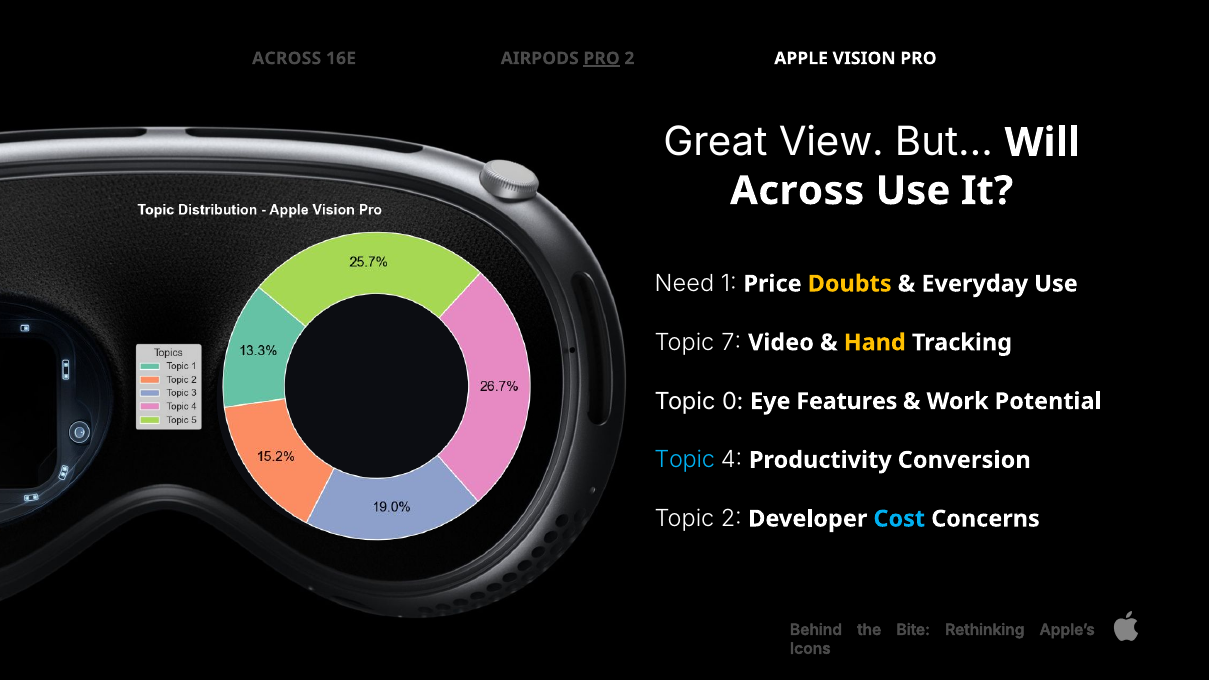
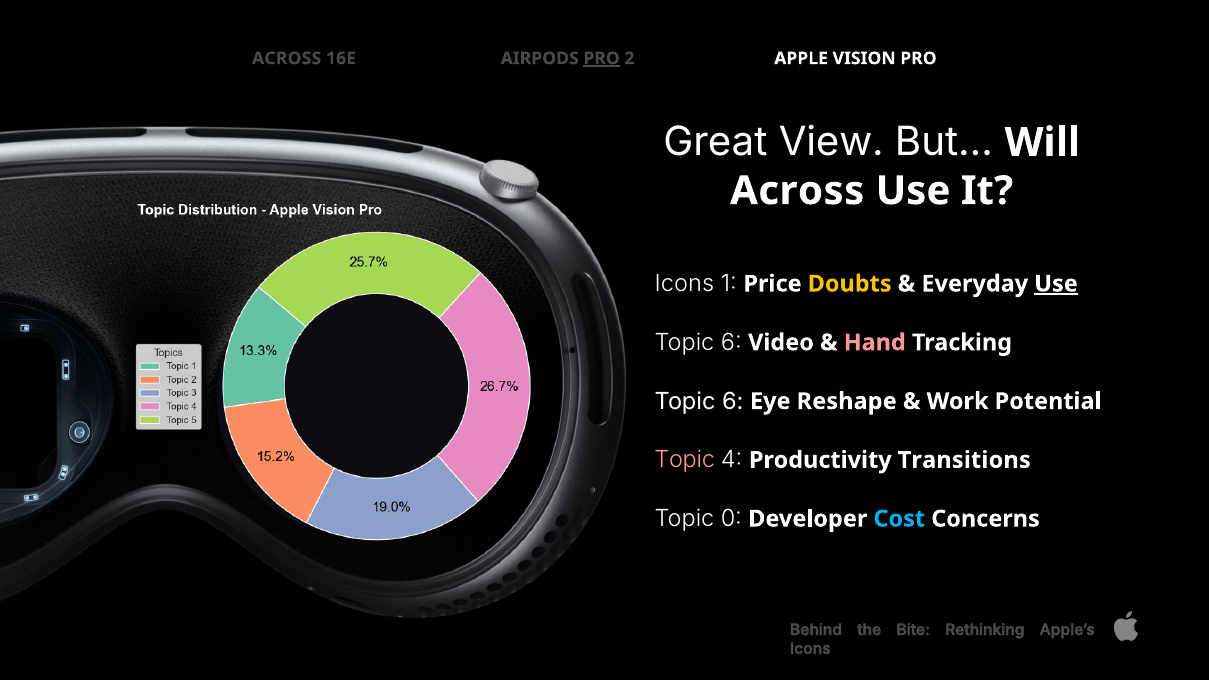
Need: Need -> Icons (684, 284)
Use underline: none -> present (1056, 284)
7: 7 -> 6 (731, 343)
Hand colour: yellow -> pink (875, 343)
0: 0 -> 6 (733, 401)
Features: Features -> Reshape (847, 401)
Topic colour: light blue -> pink (685, 460)
Conversion: Conversion -> Transitions (964, 460)
Topic 2: 2 -> 0 (731, 519)
